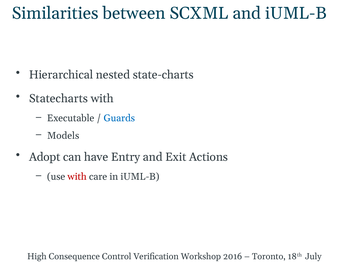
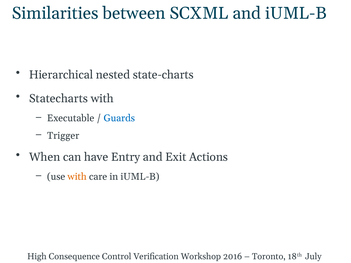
Models: Models -> Trigger (63, 136)
Adopt: Adopt -> When (45, 157)
with colour: red -> orange (77, 177)
